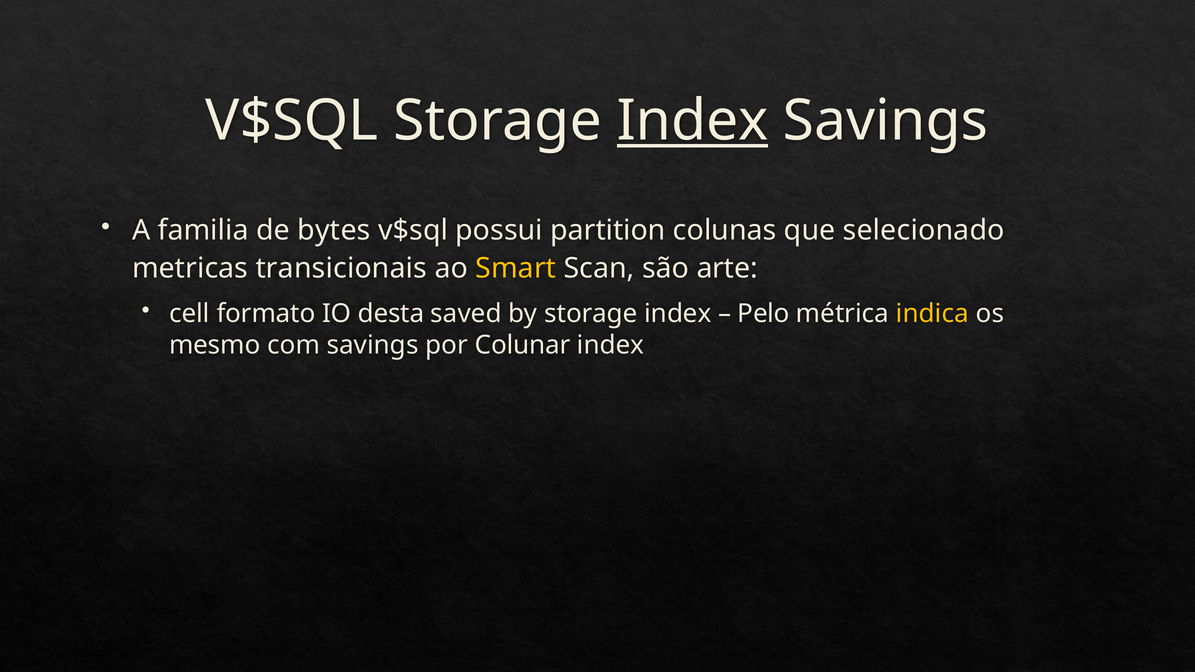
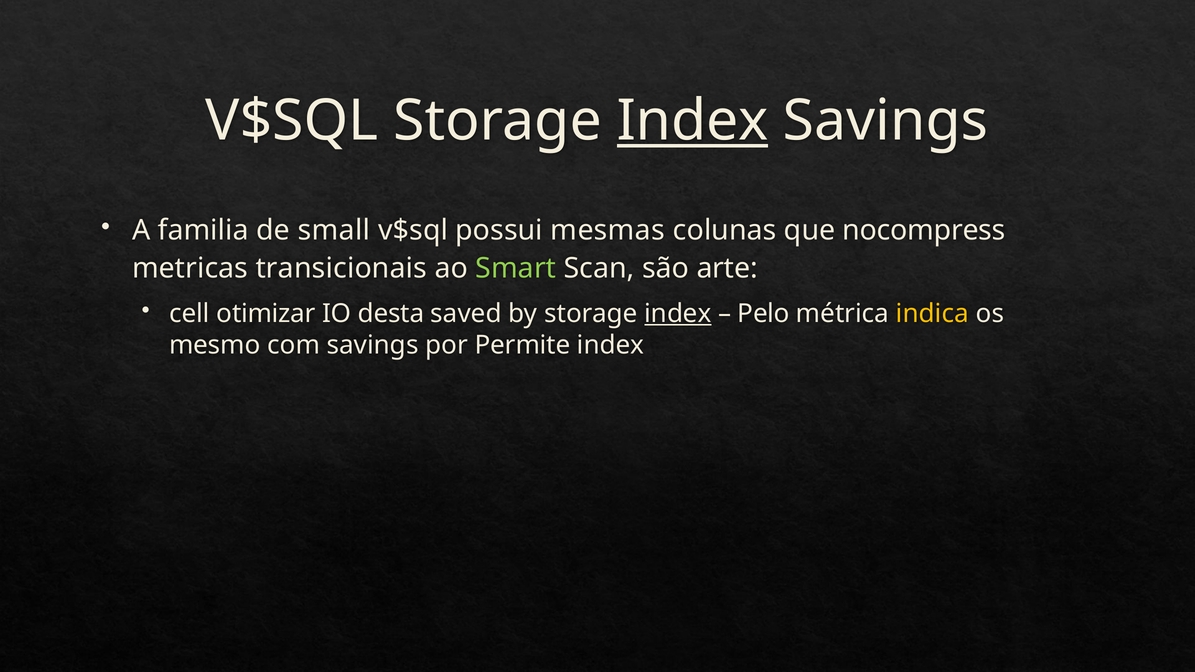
bytes: bytes -> small (334, 231)
partition: partition -> mesmas (608, 231)
selecionado: selecionado -> nocompress (924, 231)
Smart colour: yellow -> light green (516, 268)
formato: formato -> otimizar (266, 314)
index underline: none -> present (678, 314)
Colunar: Colunar -> Permite (523, 345)
